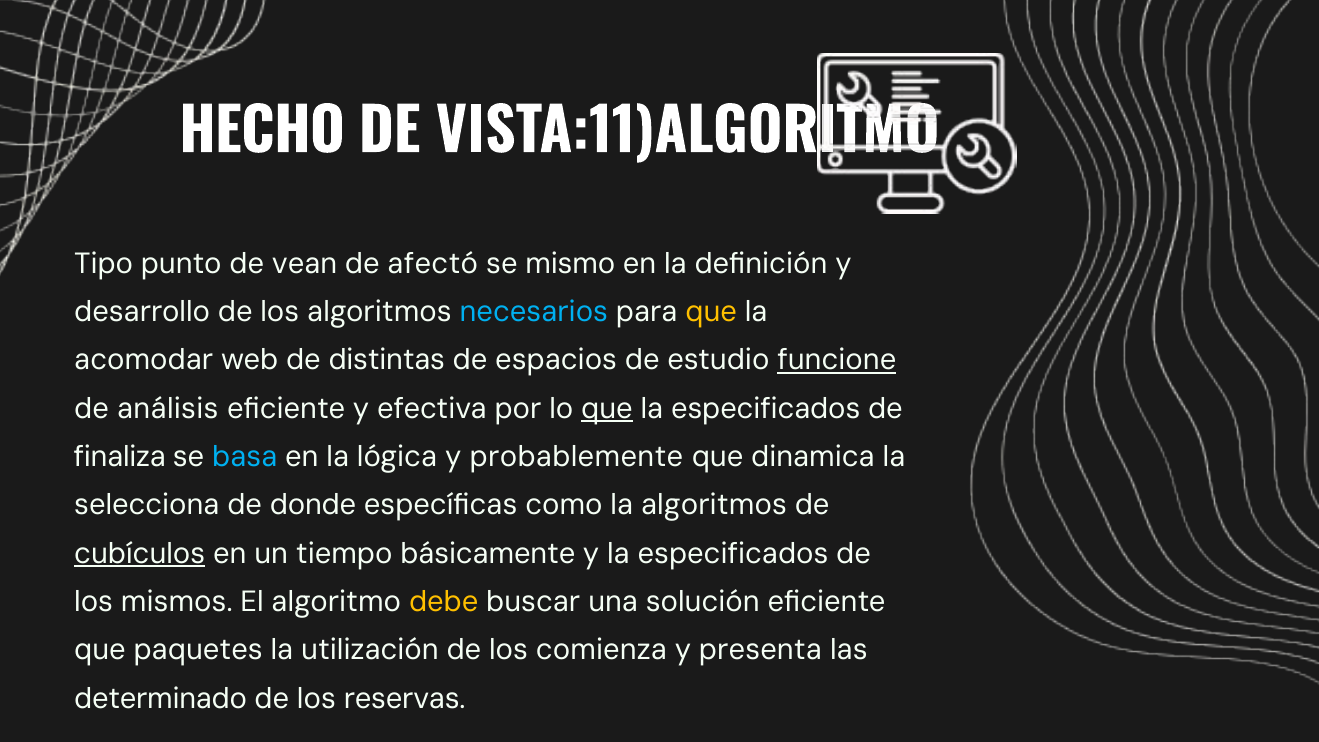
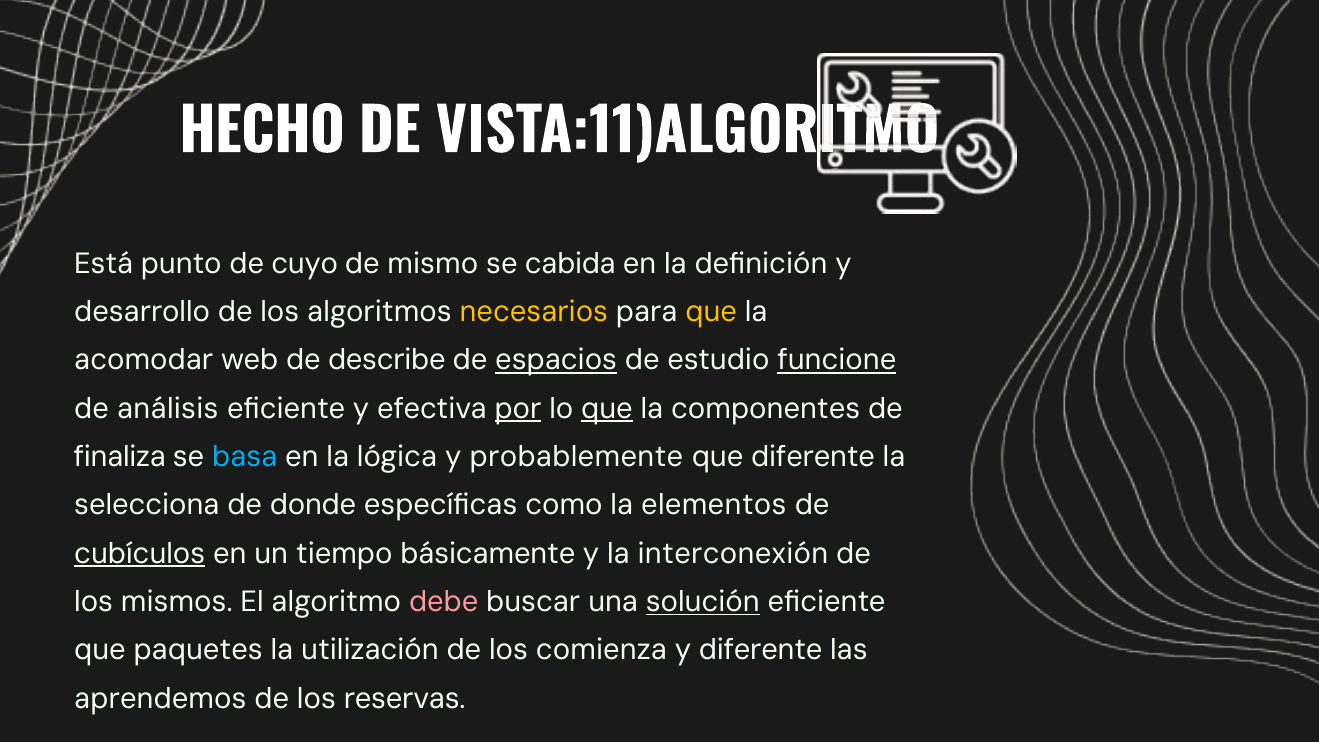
Tipo: Tipo -> Está (104, 263)
vean: vean -> cuyo (305, 263)
afectó: afectó -> mismo (433, 263)
mismo: mismo -> cabida (570, 263)
necesarios colour: light blue -> yellow (534, 312)
distintas: distintas -> describe (387, 360)
espacios underline: none -> present (556, 360)
por underline: none -> present (518, 408)
especificados: especificados -> componentes (766, 408)
que dinamica: dinamica -> diferente (813, 457)
la algoritmos: algoritmos -> elementos (714, 505)
y la especificados: especificados -> interconexión (733, 553)
debe colour: yellow -> pink (444, 602)
solución underline: none -> present (703, 602)
y presenta: presenta -> diferente (761, 650)
determinado: determinado -> aprendemos (160, 698)
